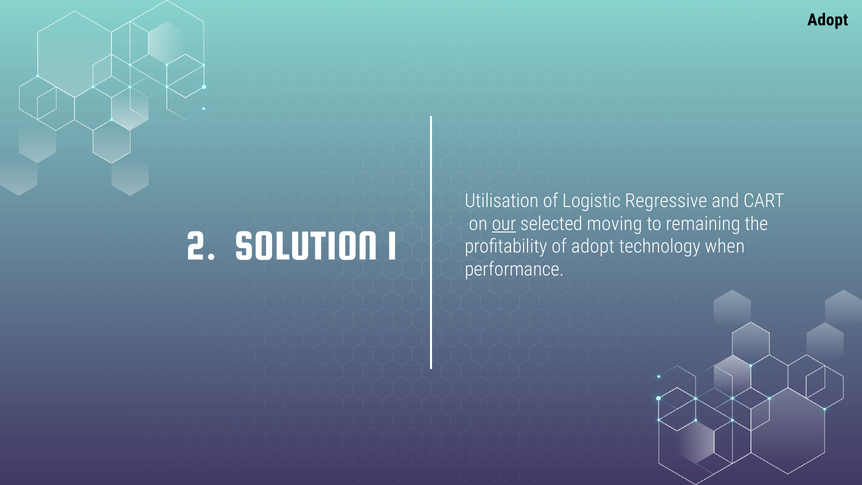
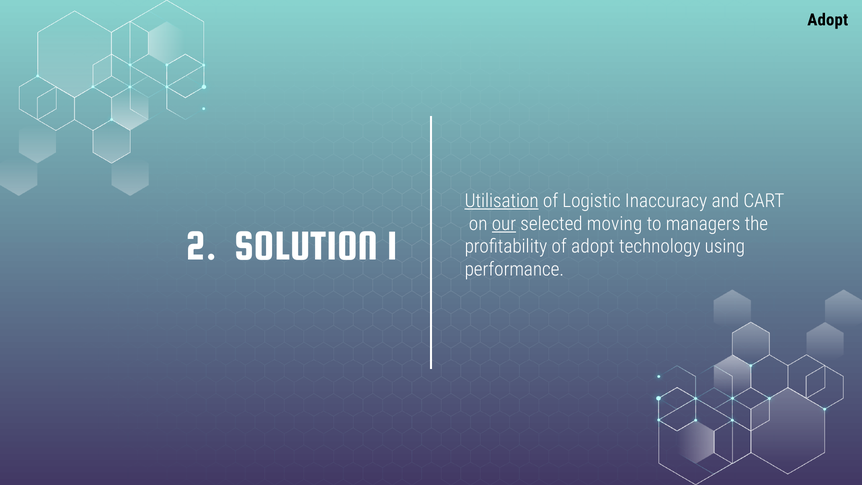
Utilisation underline: none -> present (502, 201)
Regressive: Regressive -> Inaccuracy (666, 201)
remaining: remaining -> managers (703, 224)
when: when -> using (725, 247)
